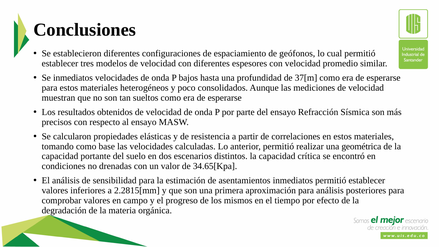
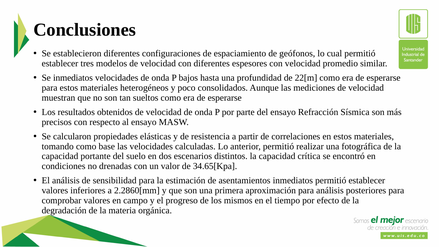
37[m: 37[m -> 22[m (306, 78)
geométrica: geométrica -> fotográfica (361, 146)
2.2815[mm: 2.2815[mm -> 2.2860[mm (137, 190)
